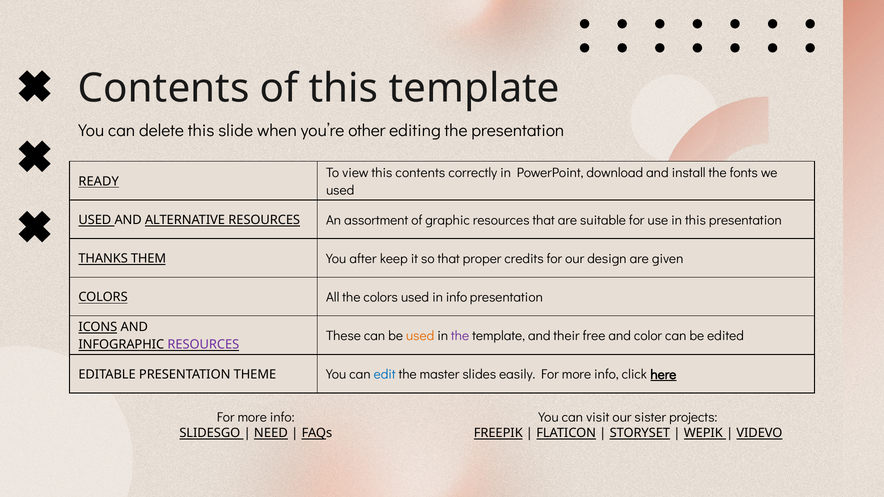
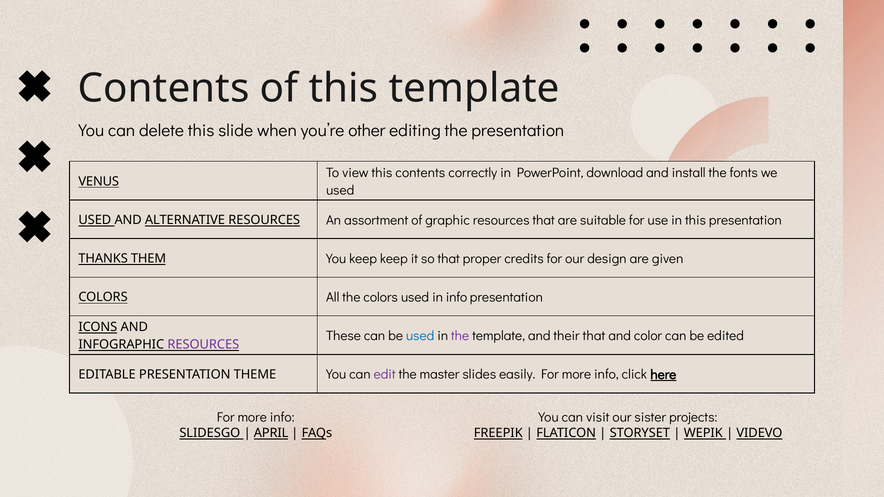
READY: READY -> VENUS (99, 181)
You after: after -> keep (363, 259)
used colour: orange -> blue (420, 336)
their free: free -> that (594, 336)
edit colour: blue -> purple (385, 375)
NEED: NEED -> APRIL (271, 433)
